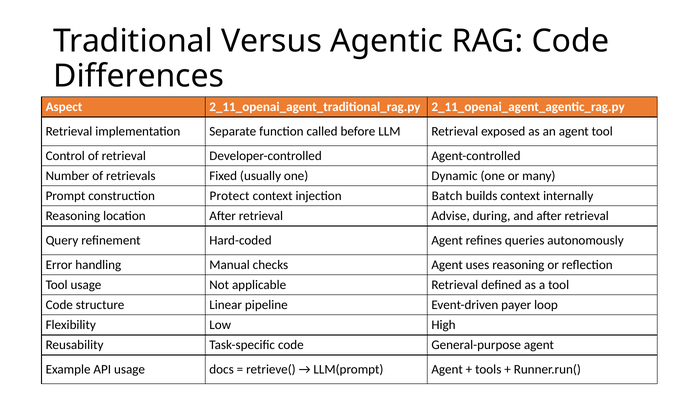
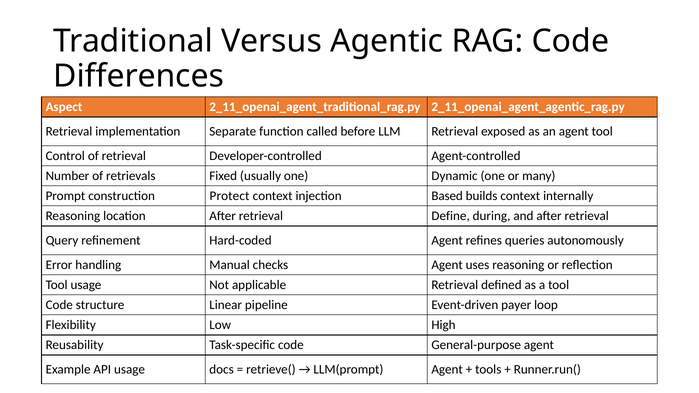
Batch: Batch -> Based (447, 196)
Advise: Advise -> Define (451, 216)
